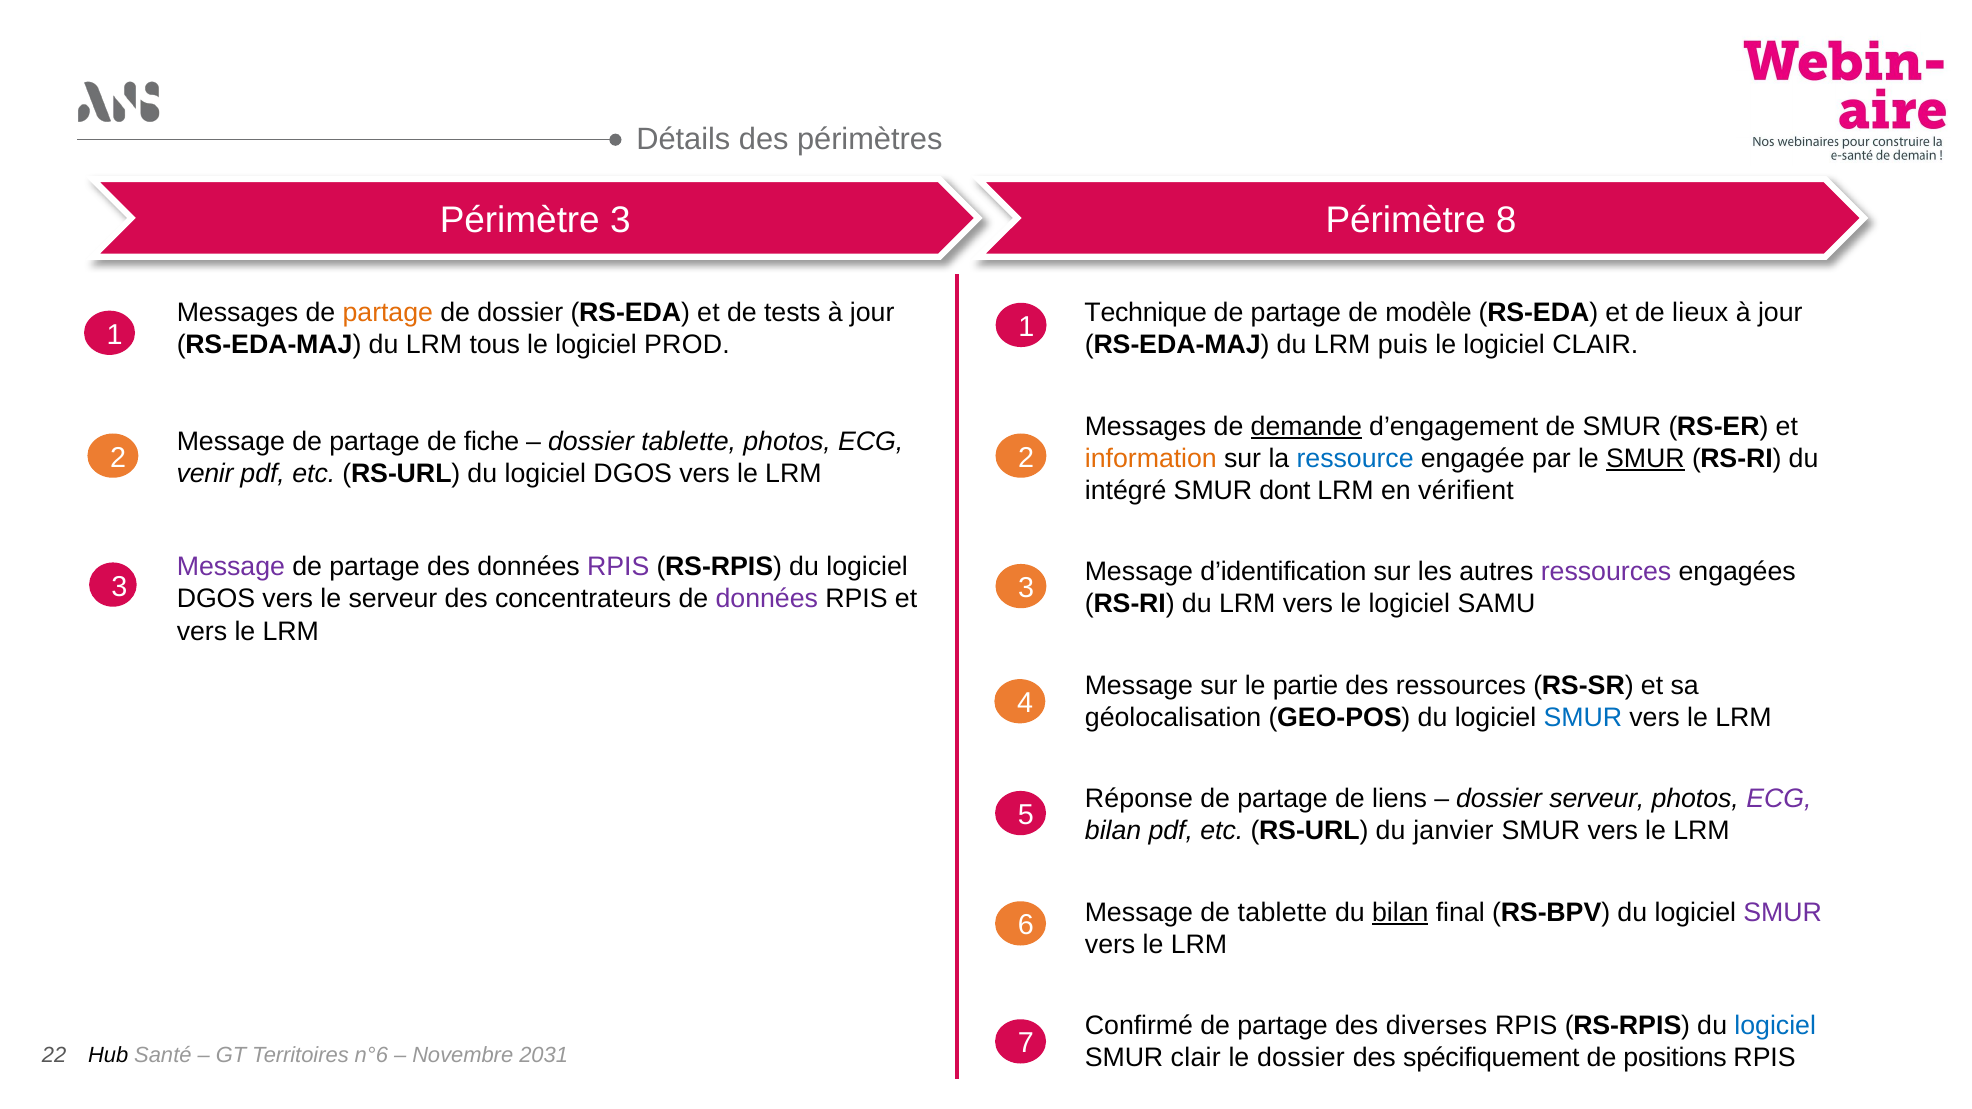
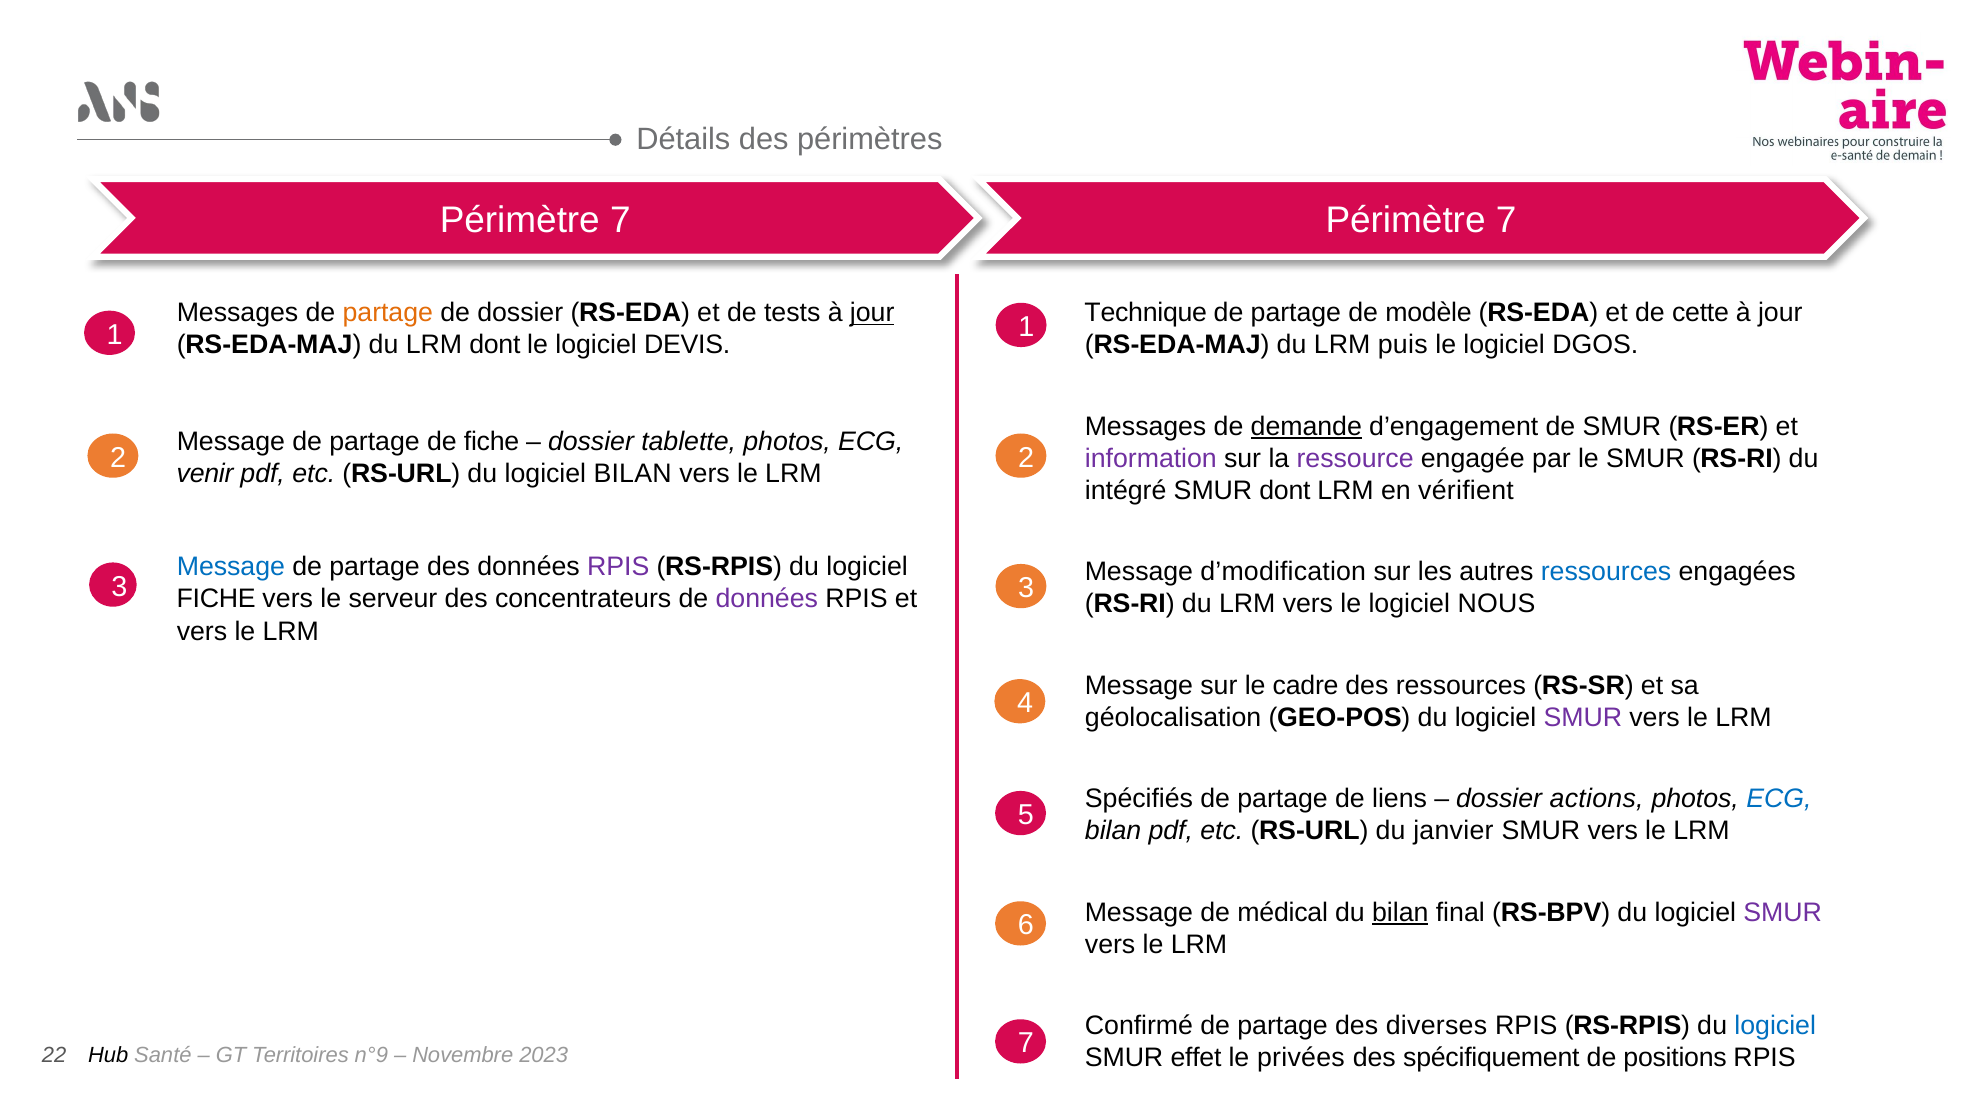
3: 3 -> 7 (620, 221)
8: 8 -> 7 (1506, 221)
jour underline: none -> present (872, 313)
lieux: lieux -> cette (1701, 313)
LRM tous: tous -> dont (495, 345)
PROD: PROD -> DEVIS (687, 345)
logiciel CLAIR: CLAIR -> DGOS (1595, 345)
information colour: orange -> purple (1151, 459)
ressource colour: blue -> purple (1355, 459)
SMUR underline: present -> none (1645, 459)
RS-URL du logiciel DGOS: DGOS -> BILAN (633, 473)
Message colour: purple -> blue (231, 567)
d’identification: d’identification -> d’modification (1283, 572)
ressources colour: purple -> blue (1606, 572)
DGOS: DGOS -> FICHE (216, 599)
SAMU: SAMU -> NOUS (1496, 604)
partie: partie -> cadre (1306, 686)
SMUR colour: blue -> purple (1583, 718)
Réponse: Réponse -> Spécifiés (1139, 799)
dossier serveur: serveur -> actions (1597, 799)
ECG colour: purple -> blue (1779, 799)
de tablette: tablette -> médical (1283, 913)
n°6: n°6 -> n°9 (371, 1055)
2031: 2031 -> 2023 (544, 1055)
SMUR clair: clair -> effet (1196, 1058)
le dossier: dossier -> privées (1301, 1058)
